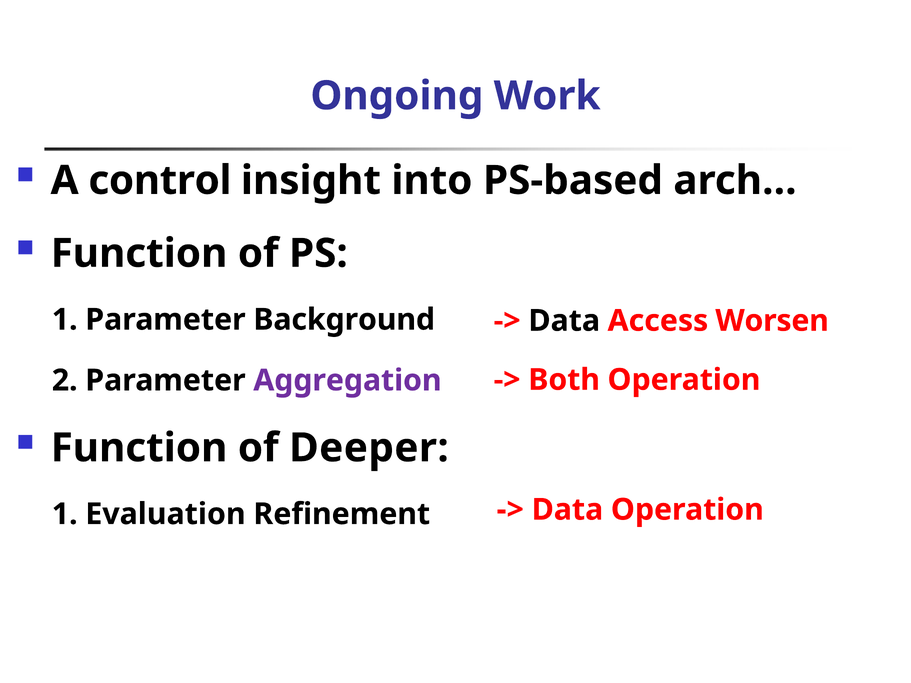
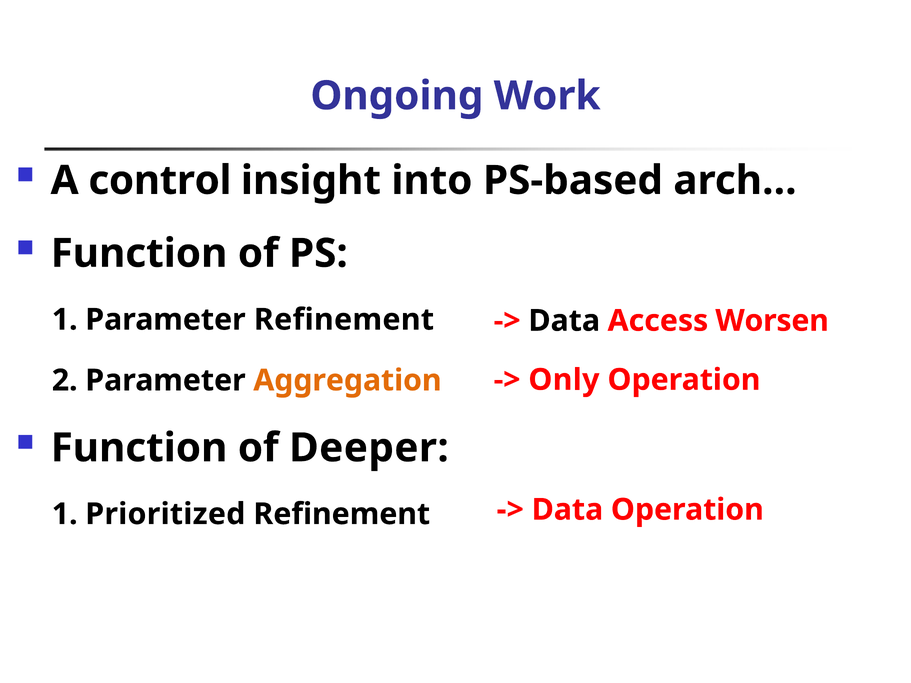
Parameter Background: Background -> Refinement (344, 320)
Both: Both -> Only (564, 380)
Aggregation colour: purple -> orange (347, 381)
Evaluation: Evaluation -> Prioritized (165, 514)
